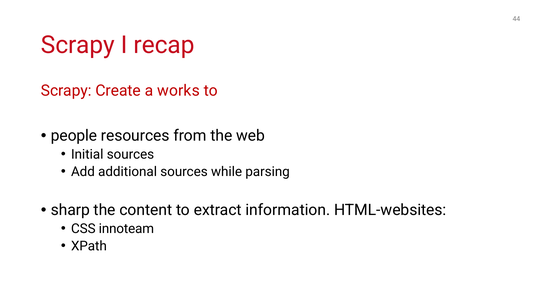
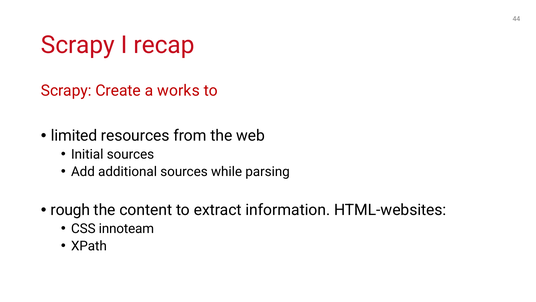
people: people -> limited (74, 136)
sharp: sharp -> rough (70, 210)
